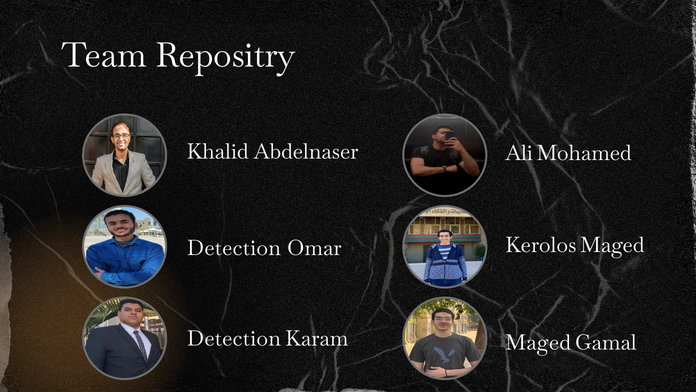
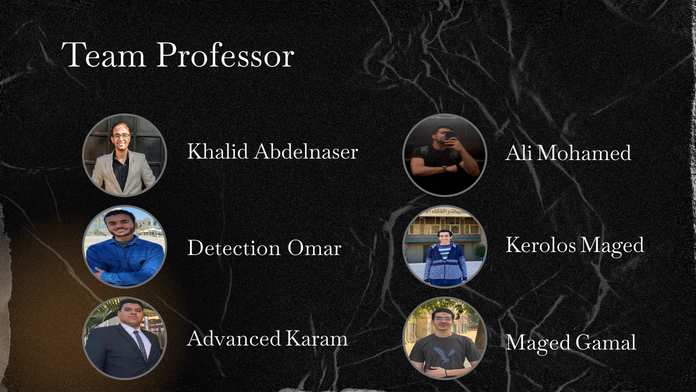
Repositry: Repositry -> Professor (225, 56)
Detection: Detection -> Advanced (234, 339)
